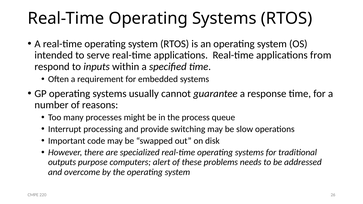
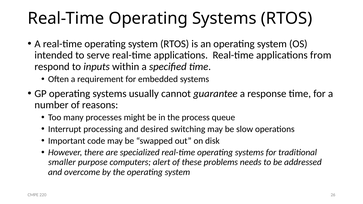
provide: provide -> desired (154, 129)
outputs: outputs -> smaller (62, 162)
